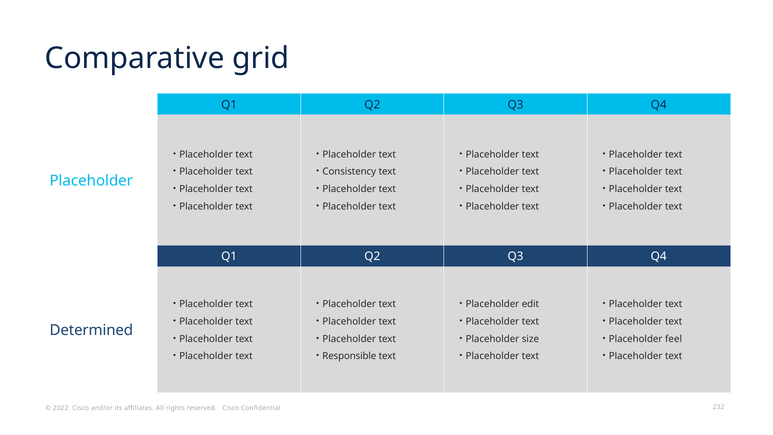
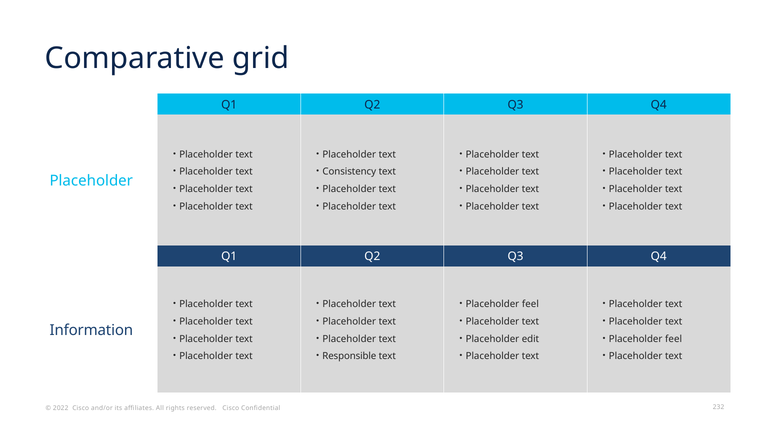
edit: edit -> feel (530, 304)
Determined: Determined -> Information (91, 330)
size: size -> edit (530, 339)
